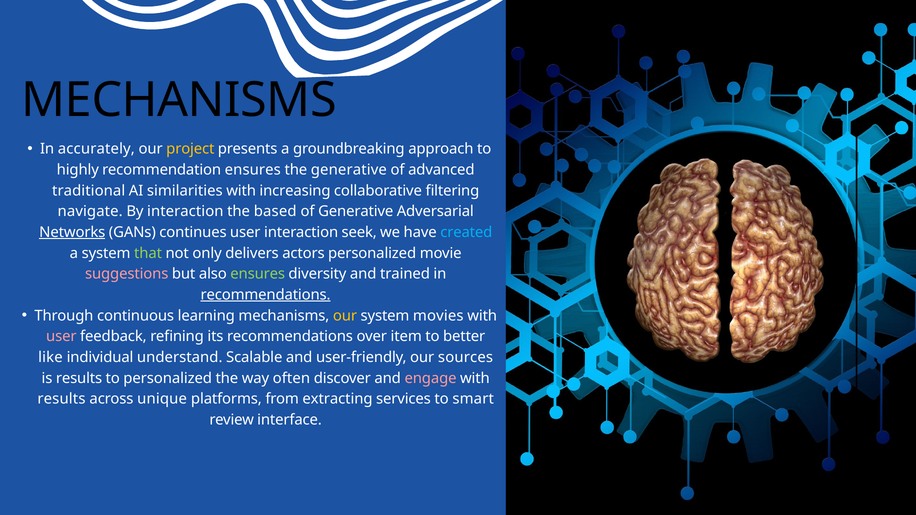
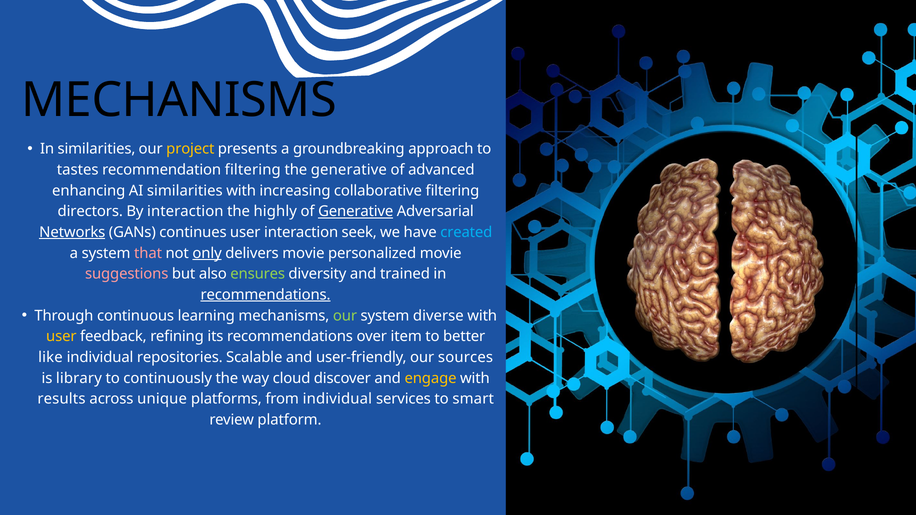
In accurately: accurately -> similarities (96, 149)
highly: highly -> tastes (78, 170)
recommendation ensures: ensures -> filtering (253, 170)
traditional: traditional -> enhancing (89, 191)
navigate: navigate -> directors (90, 212)
based: based -> highly (275, 212)
Generative underline: none -> present (356, 212)
that colour: light green -> pink (148, 253)
only underline: none -> present (207, 253)
delivers actors: actors -> movie (303, 253)
our colour: yellow -> light green (345, 316)
movies: movies -> diverse (438, 316)
user colour: pink -> yellow (61, 337)
understand: understand -> repositories (180, 357)
is results: results -> library (79, 378)
to personalized: personalized -> continuously (168, 378)
often: often -> cloud (292, 378)
engage colour: pink -> yellow (431, 378)
from extracting: extracting -> individual (337, 399)
interface: interface -> platform (290, 420)
